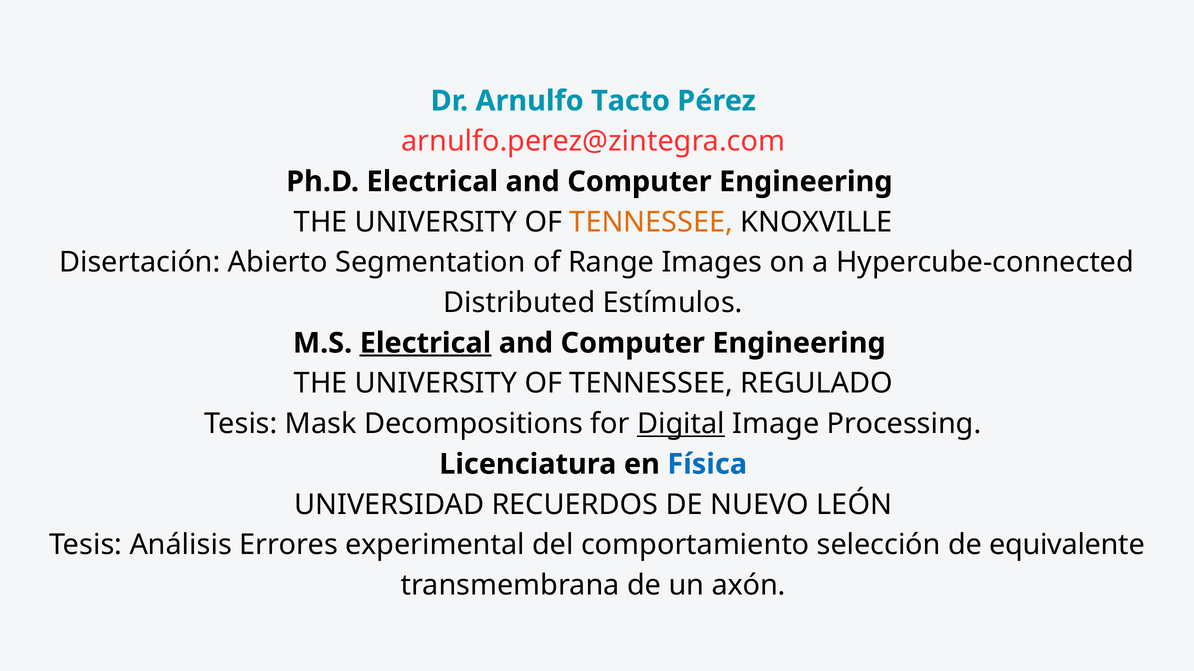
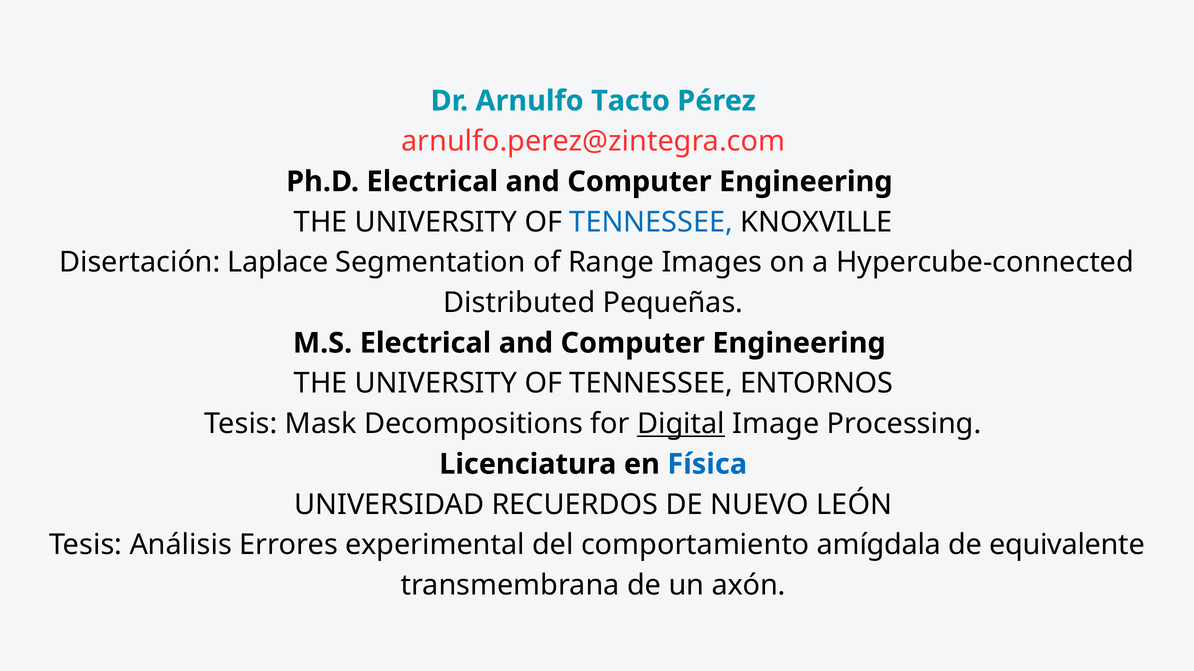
TENNESSEE colour: orange -> blue (651, 222)
Abierto: Abierto -> Laplace (278, 263)
Estímulos: Estímulos -> Pequeñas (673, 303)
Electrical underline: present -> none (425, 343)
REGULADO: REGULADO -> ENTORNOS (817, 384)
selección: selección -> amígdala (879, 545)
